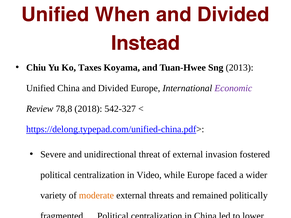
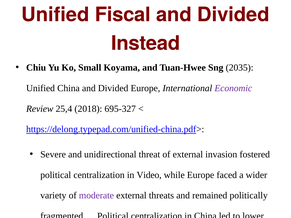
When: When -> Fiscal (123, 15)
Taxes: Taxes -> Small (90, 68)
2013: 2013 -> 2035 (240, 68)
78,8: 78,8 -> 25,4 (64, 109)
542-327: 542-327 -> 695-327 (120, 109)
moderate colour: orange -> purple (96, 196)
